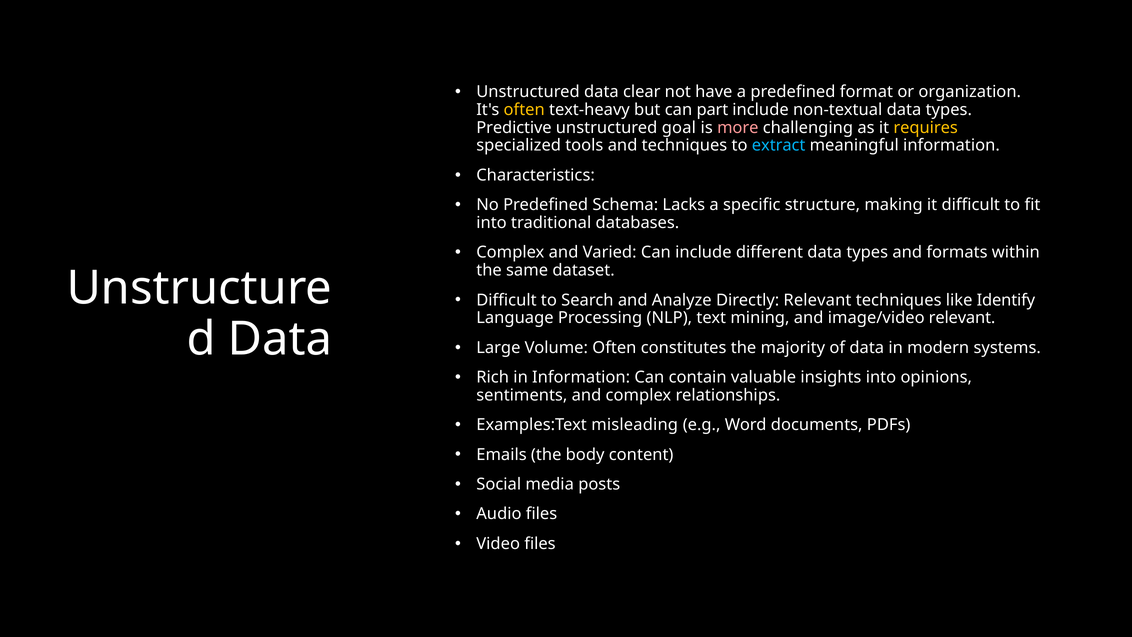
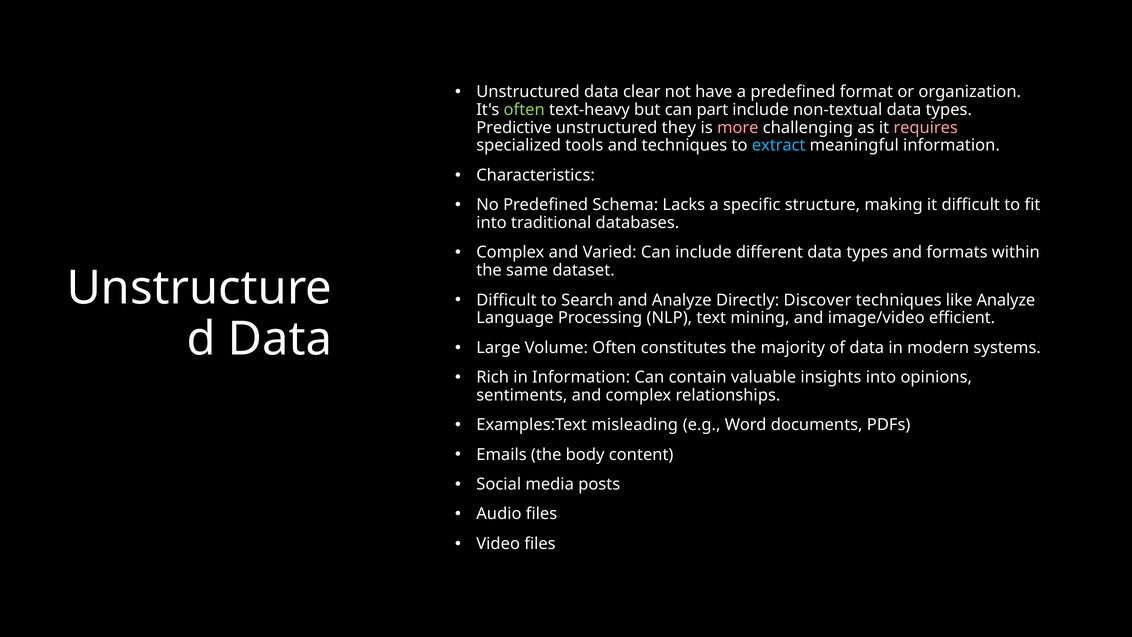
often colour: yellow -> light green (524, 110)
goal: goal -> they (679, 128)
requires colour: yellow -> pink (926, 128)
Directly Relevant: Relevant -> Discover (817, 300)
like Identify: Identify -> Analyze (1006, 300)
image/video relevant: relevant -> efficient (962, 318)
